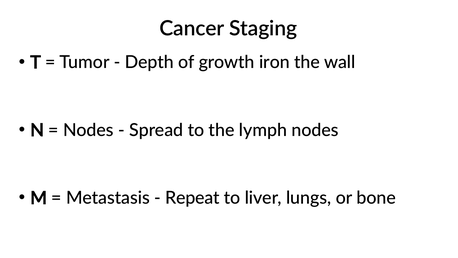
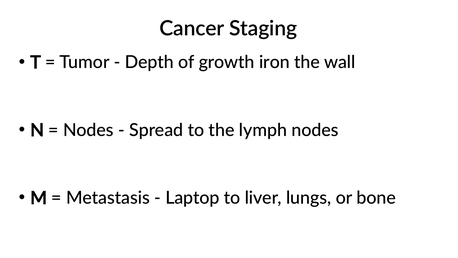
Repeat: Repeat -> Laptop (192, 198)
